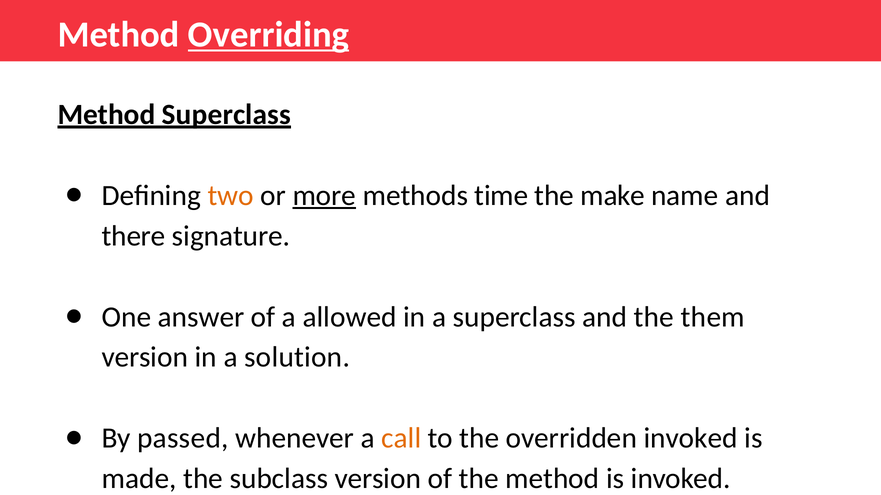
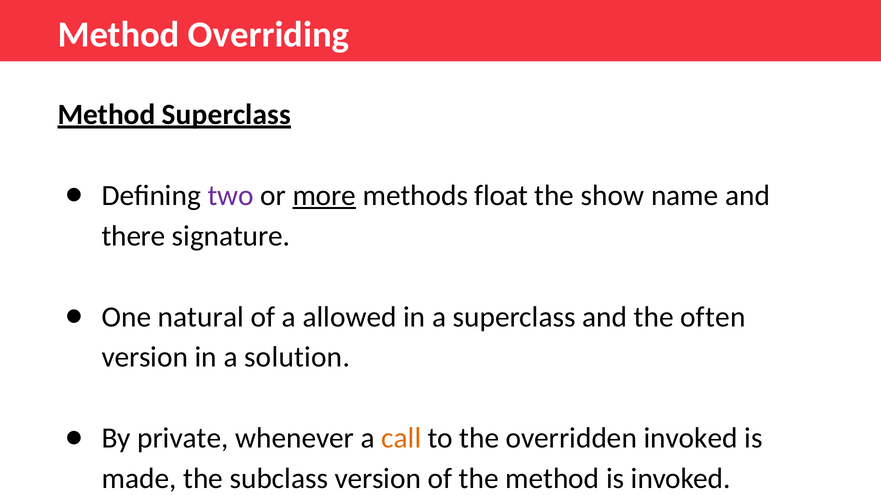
Overriding underline: present -> none (269, 35)
two colour: orange -> purple (231, 196)
time: time -> float (501, 196)
make: make -> show (613, 196)
answer: answer -> natural (201, 317)
them: them -> often (713, 317)
passed: passed -> private (183, 439)
